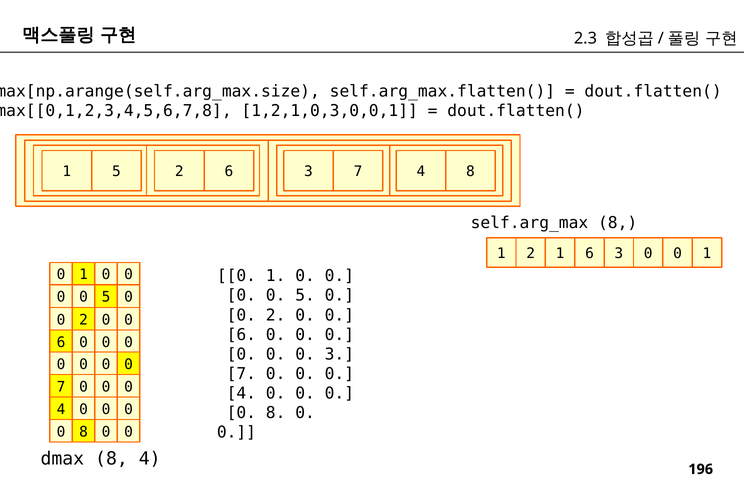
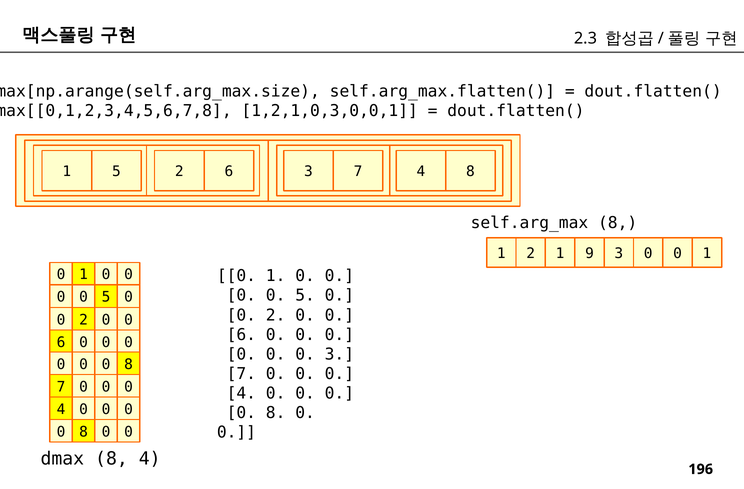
1 6: 6 -> 9 (590, 253)
0: 0 -> 8 (129, 364)
